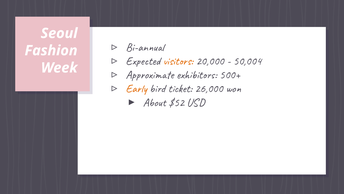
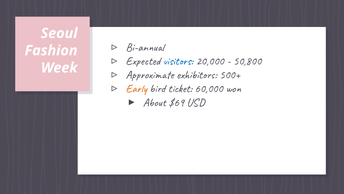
visitors colour: orange -> blue (178, 61)
50,004: 50,004 -> 50,800 (247, 61)
26,000: 26,000 -> 60,000 (209, 88)
$52: $52 -> $69 (176, 102)
